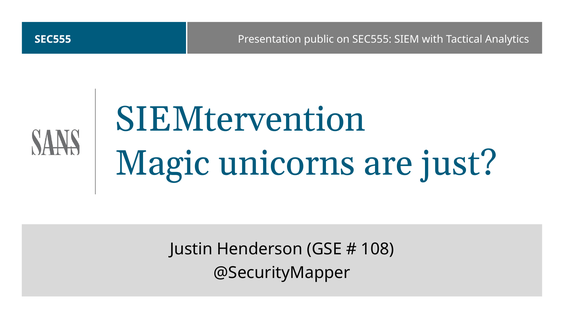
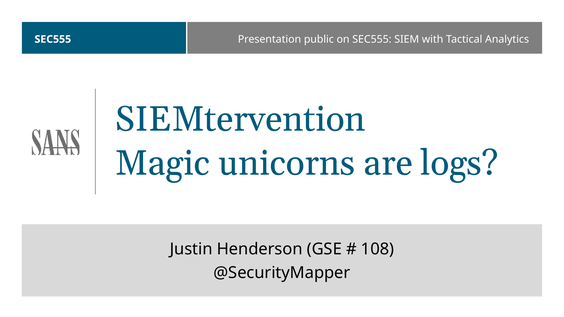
just: just -> logs (459, 163)
